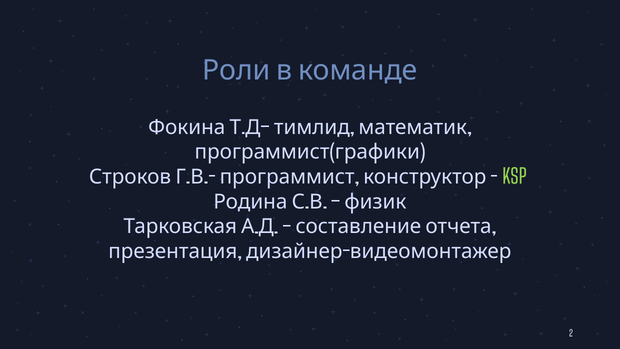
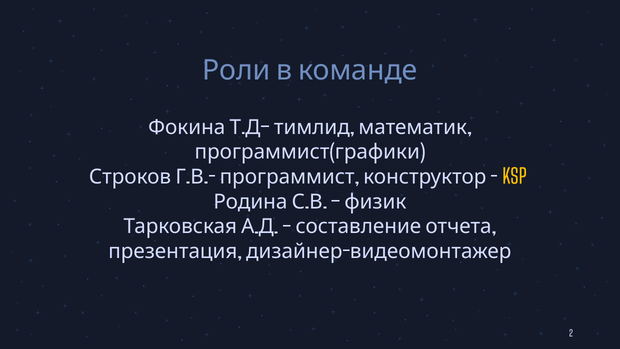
KSP colour: light green -> yellow (514, 177)
